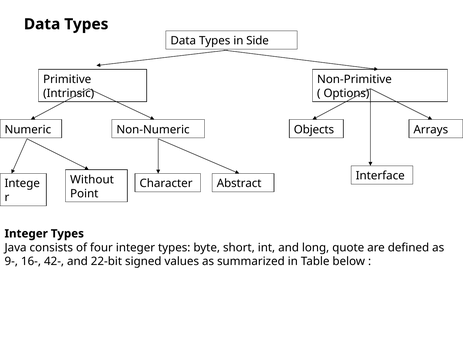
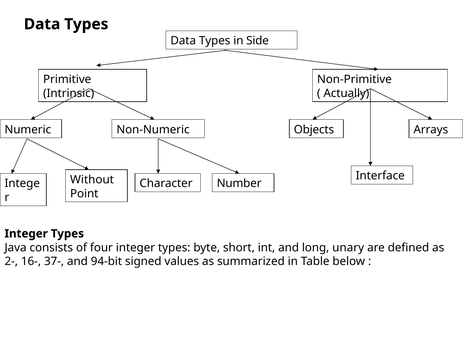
Options: Options -> Actually (346, 93)
Abstract: Abstract -> Number (239, 184)
quote: quote -> unary (348, 248)
9-: 9- -> 2- (11, 262)
42-: 42- -> 37- (54, 262)
22-bit: 22-bit -> 94-bit (106, 262)
